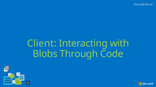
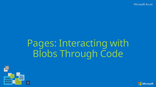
Client: Client -> Pages (42, 44)
